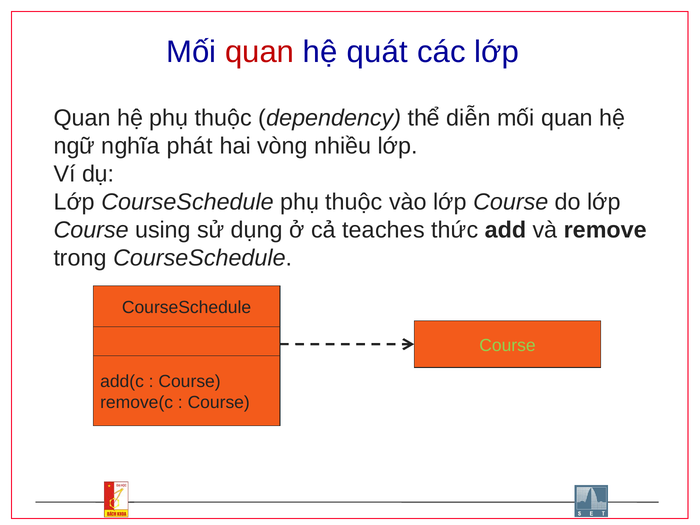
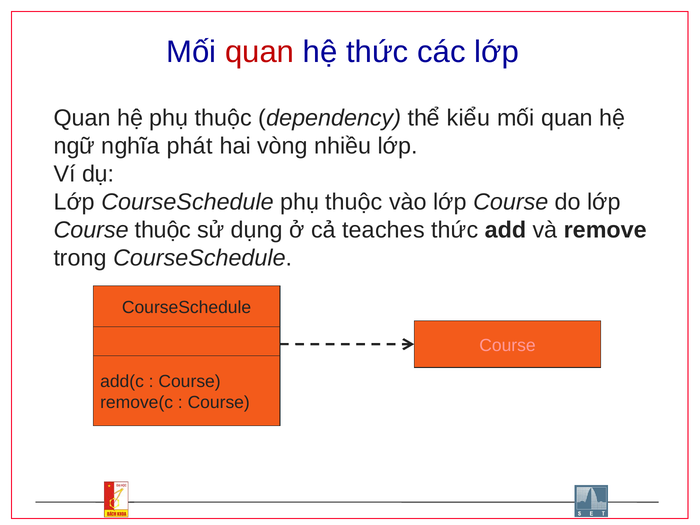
hệ quát: quát -> thức (377, 52)
diễn: diễn -> kiểu (468, 118)
Course using: using -> thuộc (163, 230)
Course colour: light green -> pink (507, 345)
